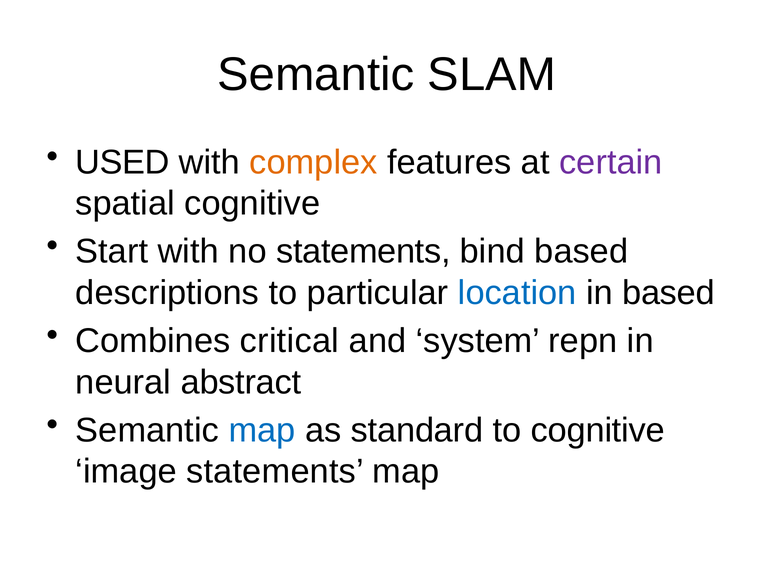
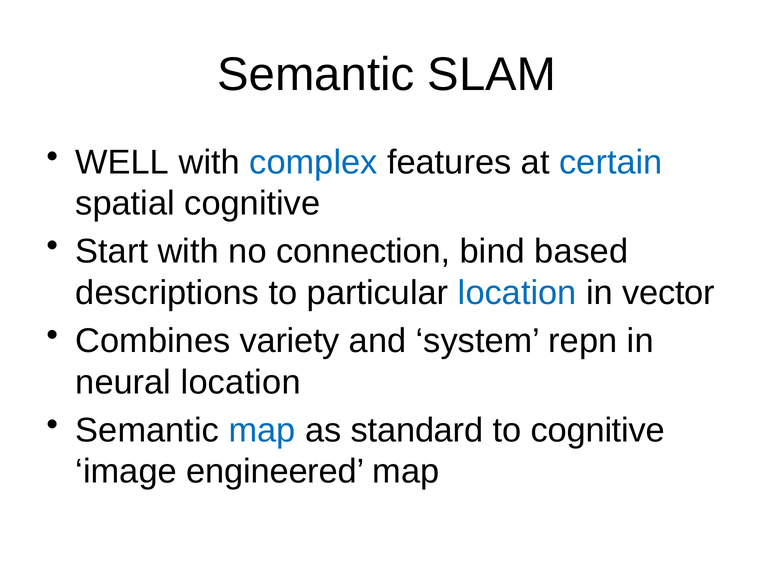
USED: USED -> WELL (122, 162)
complex colour: orange -> blue (313, 162)
certain colour: purple -> blue (611, 162)
no statements: statements -> connection (363, 252)
in based: based -> vector (668, 293)
critical: critical -> variety (290, 341)
neural abstract: abstract -> location (241, 383)
image statements: statements -> engineered (275, 472)
